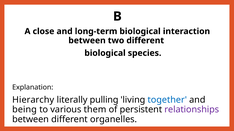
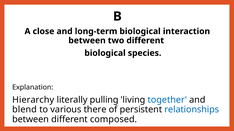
being: being -> blend (25, 110)
them: them -> there (95, 110)
relationships colour: purple -> blue (192, 110)
organelles: organelles -> composed (114, 120)
